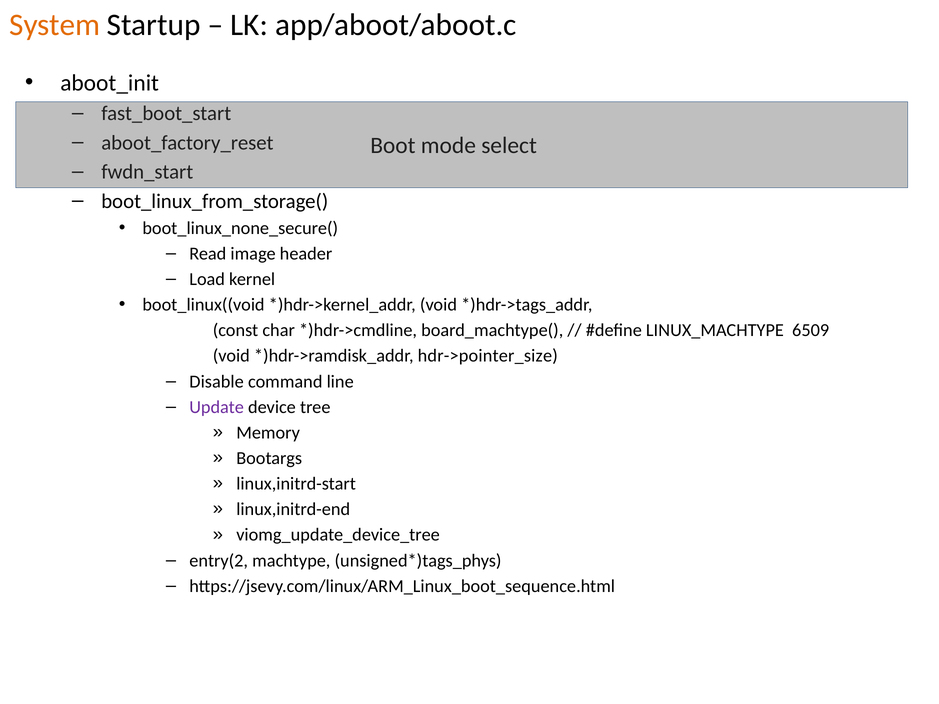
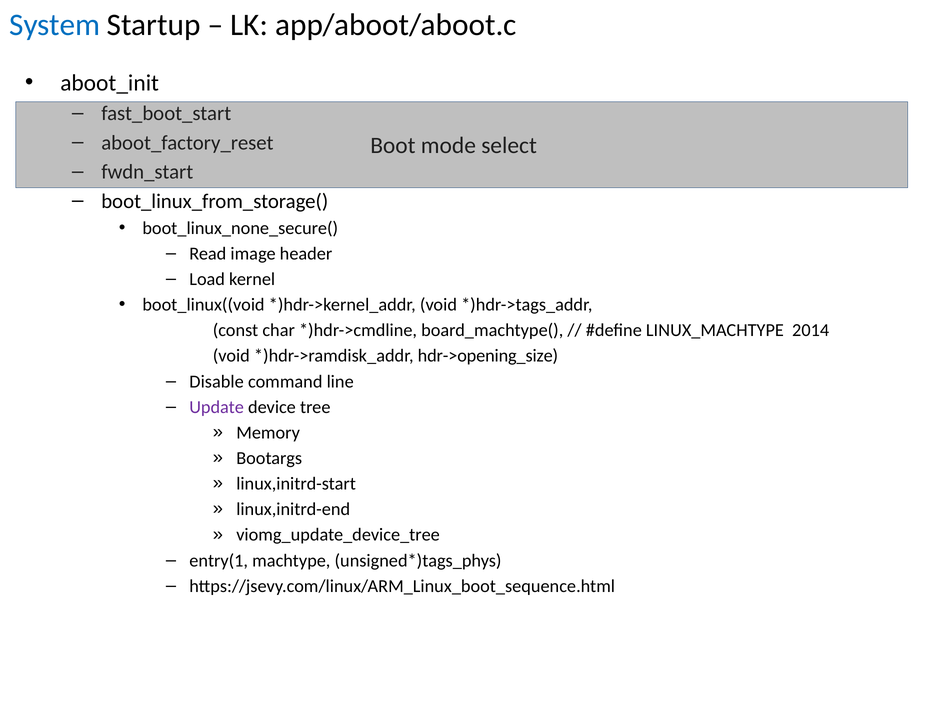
System colour: orange -> blue (55, 25)
6509: 6509 -> 2014 (811, 330)
hdr->pointer_size: hdr->pointer_size -> hdr->opening_size (488, 356)
entry(2: entry(2 -> entry(1 (219, 561)
